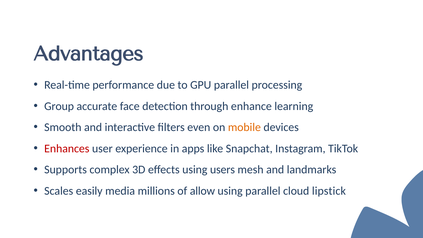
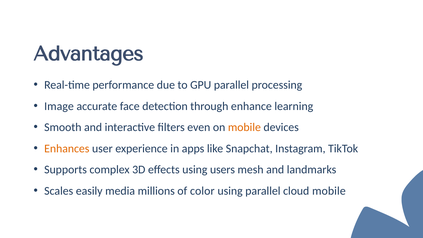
Group: Group -> Image (59, 106)
Enhances colour: red -> orange (67, 148)
allow: allow -> color (202, 191)
cloud lipstick: lipstick -> mobile (329, 191)
